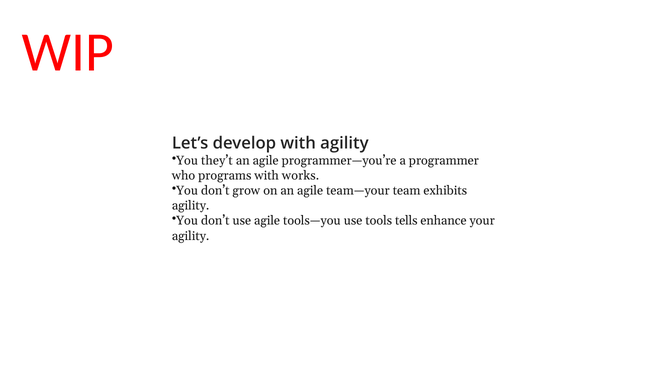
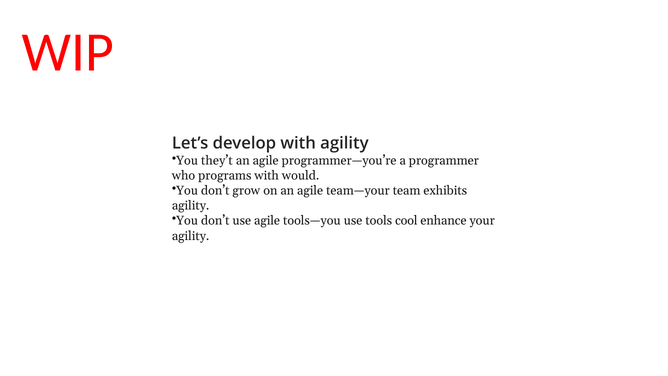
works: works -> would (301, 176)
tells: tells -> cool (406, 221)
